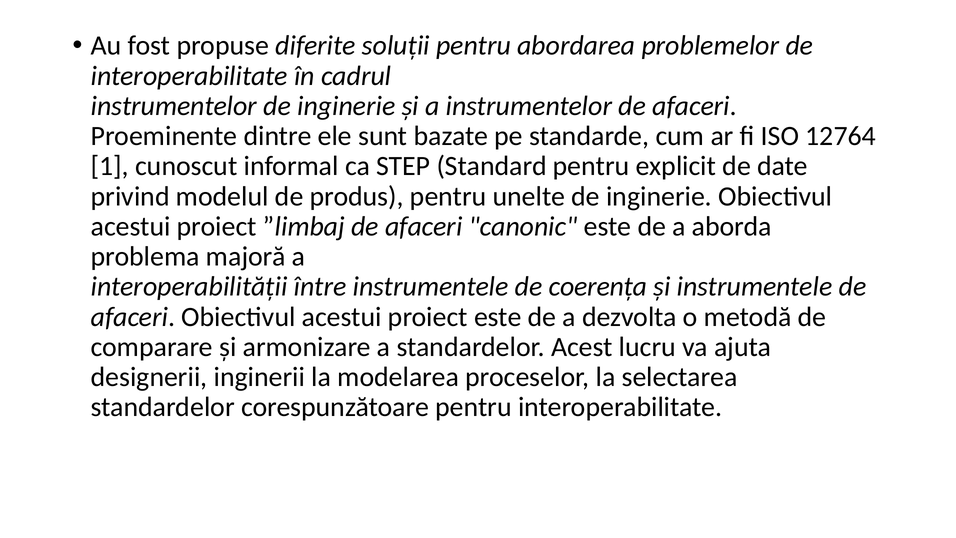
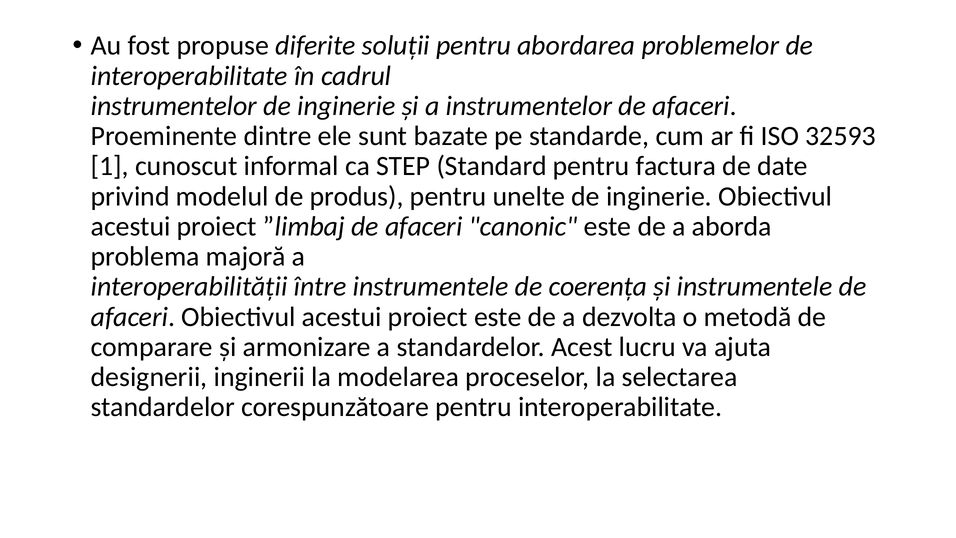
12764: 12764 -> 32593 (841, 136)
explicit: explicit -> factura (676, 166)
